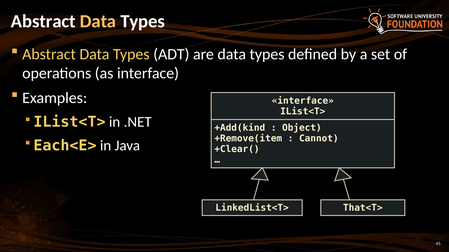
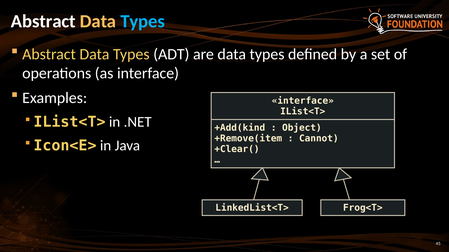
Types colour: white -> light blue (143, 21)
Each<E>: Each<E> -> Icon<E> (65, 146)
That<T>: That<T> -> Frog<T> (363, 208)
